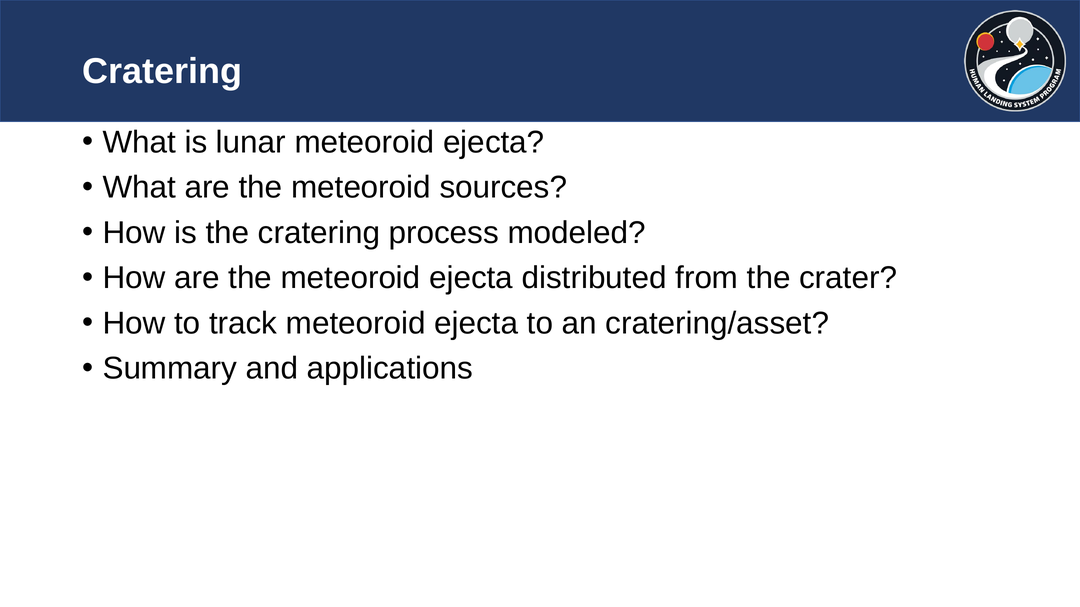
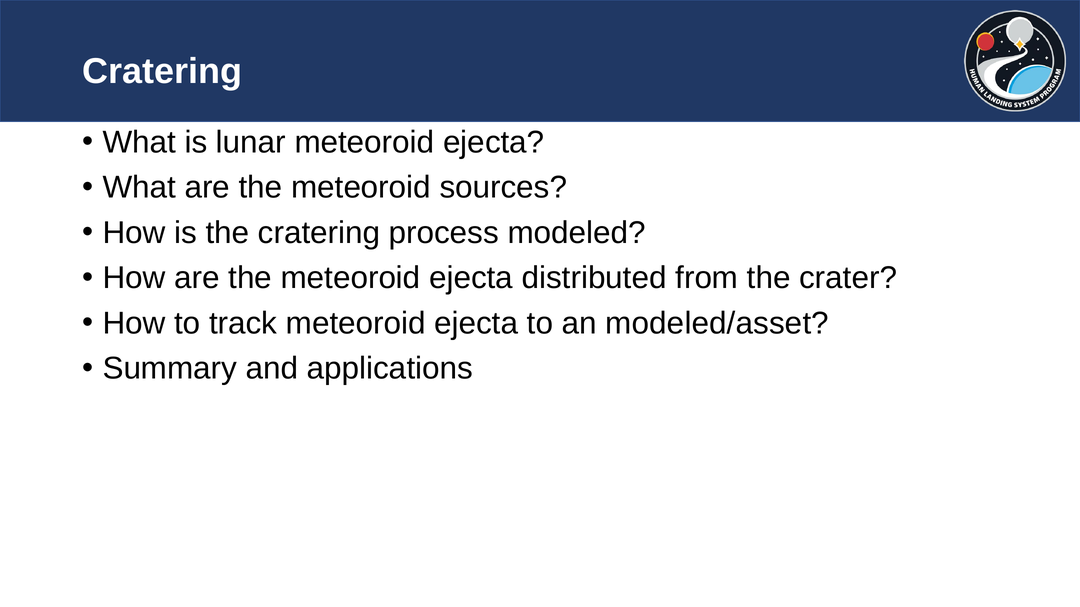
cratering/asset: cratering/asset -> modeled/asset (717, 324)
